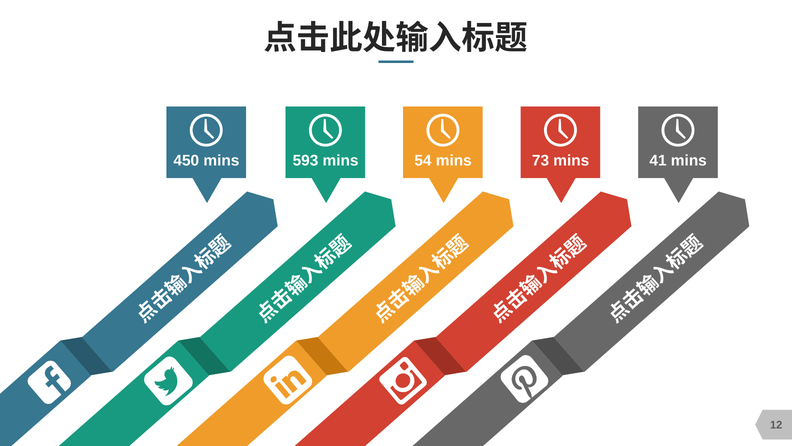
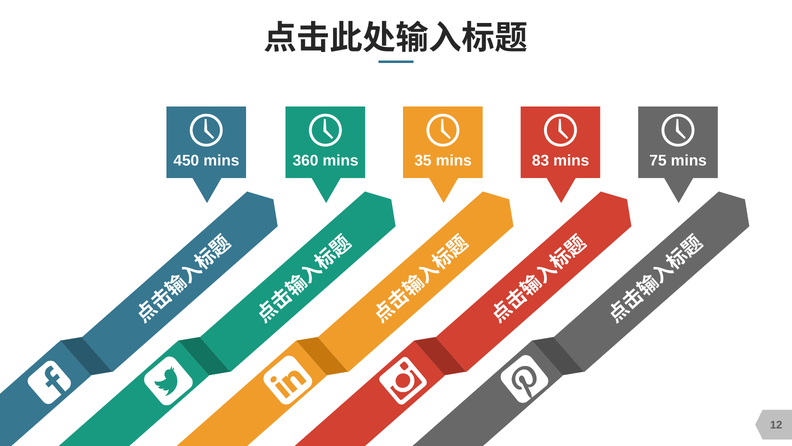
593: 593 -> 360 (305, 160)
54: 54 -> 35 (423, 160)
73: 73 -> 83 (541, 160)
41: 41 -> 75 (658, 160)
